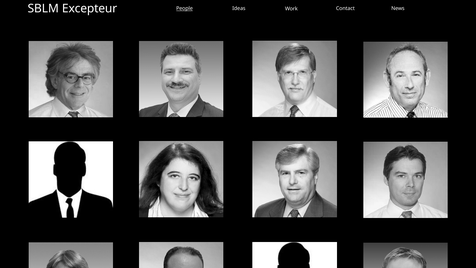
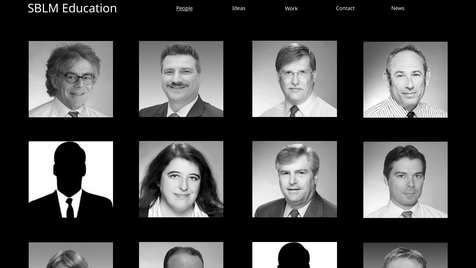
Excepteur: Excepteur -> Education (90, 9)
